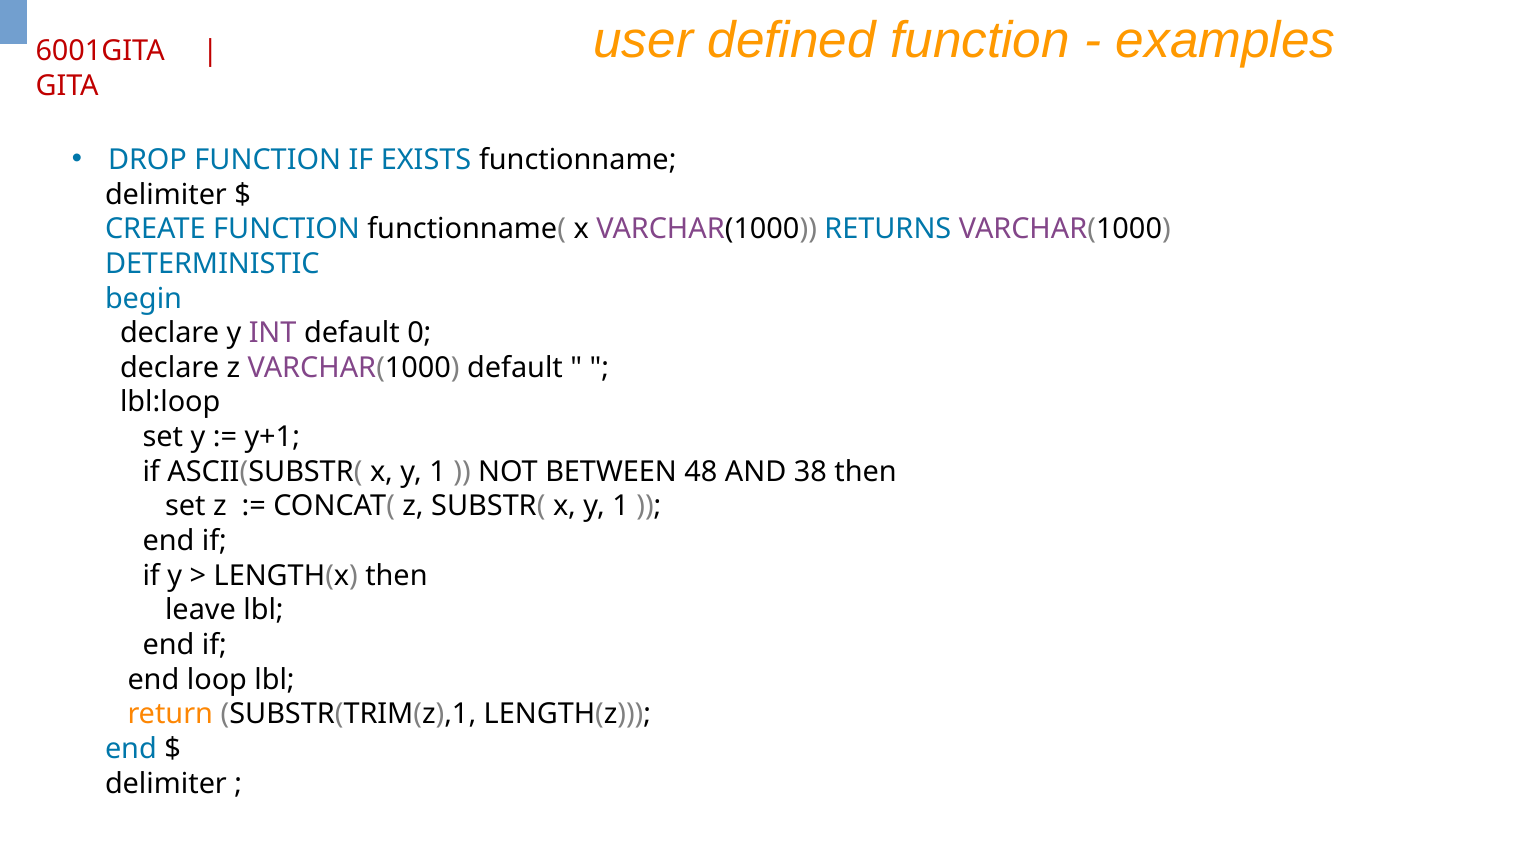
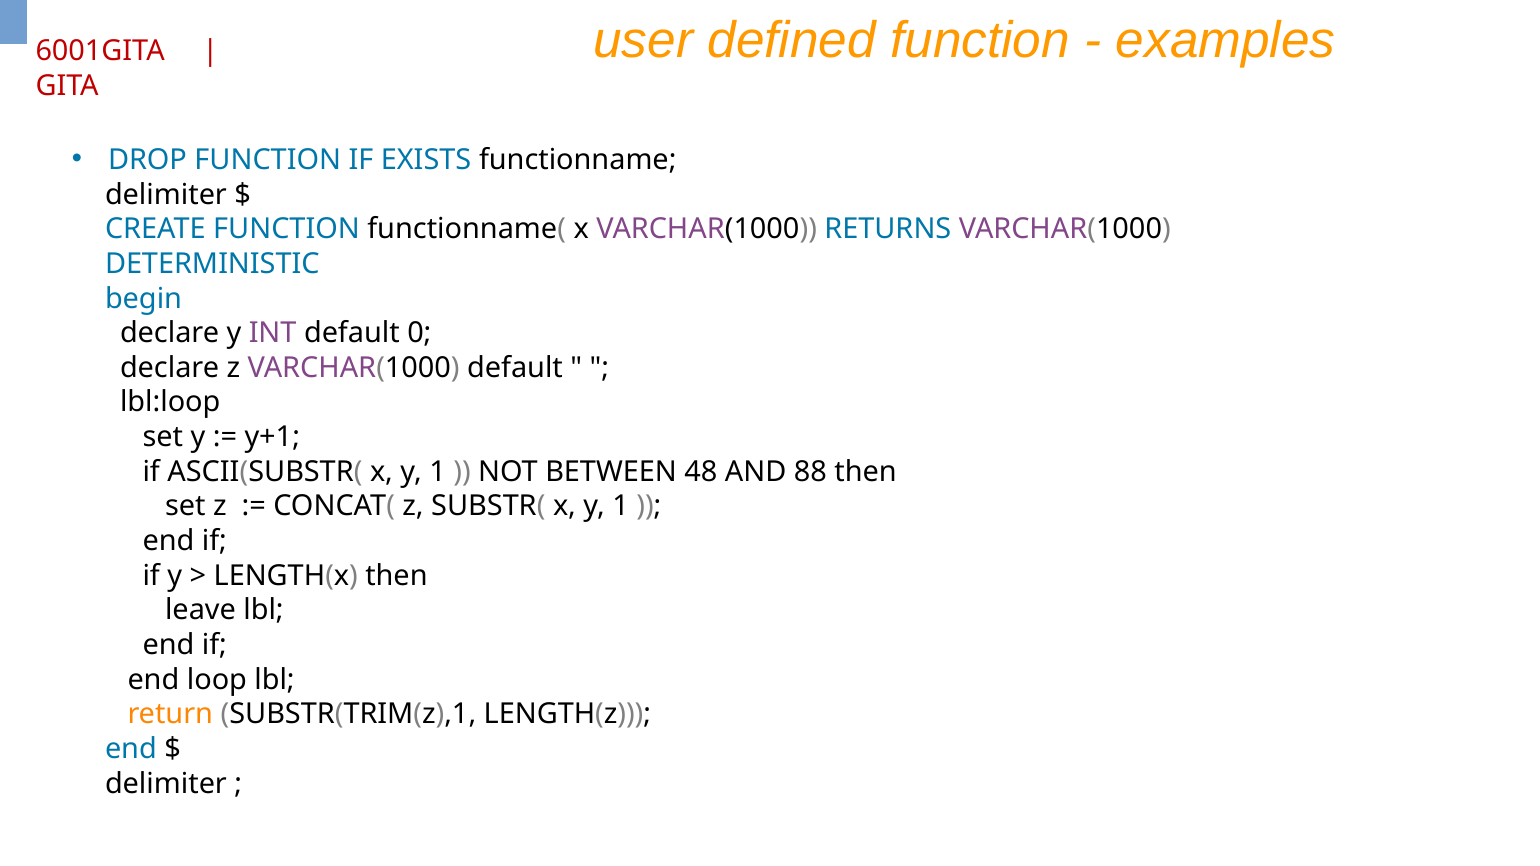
38: 38 -> 88 (810, 472)
